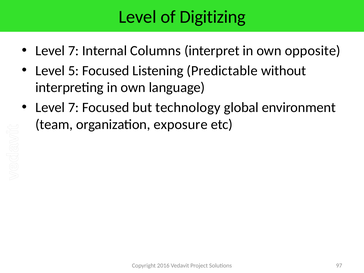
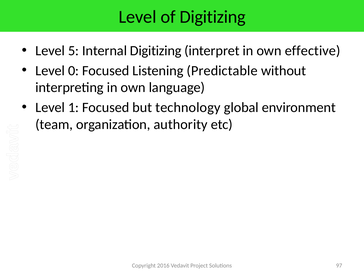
7: 7 -> 5 (74, 51)
Internal Columns: Columns -> Digitizing (156, 51)
opposite: opposite -> effective (313, 51)
5: 5 -> 0 (74, 71)
7: 7 -> 1 (74, 107)
exposure: exposure -> authority (181, 124)
